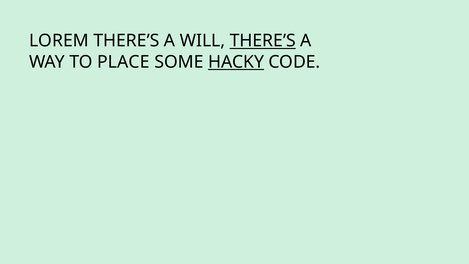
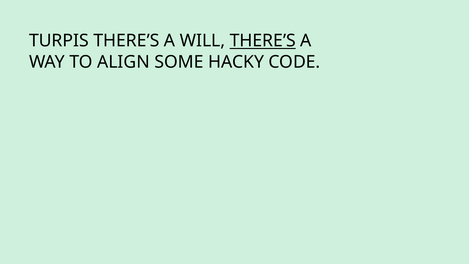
LOREM: LOREM -> TURPIS (59, 41)
PLACE: PLACE -> ALIGN (123, 62)
HACKY underline: present -> none (236, 62)
